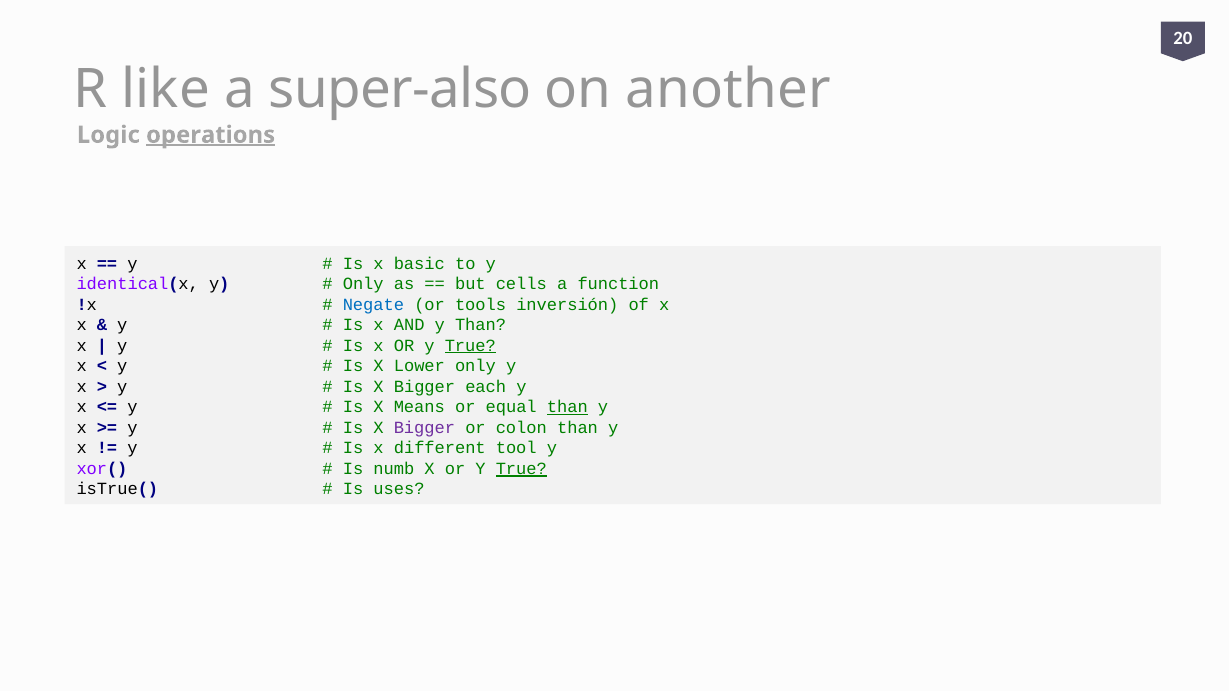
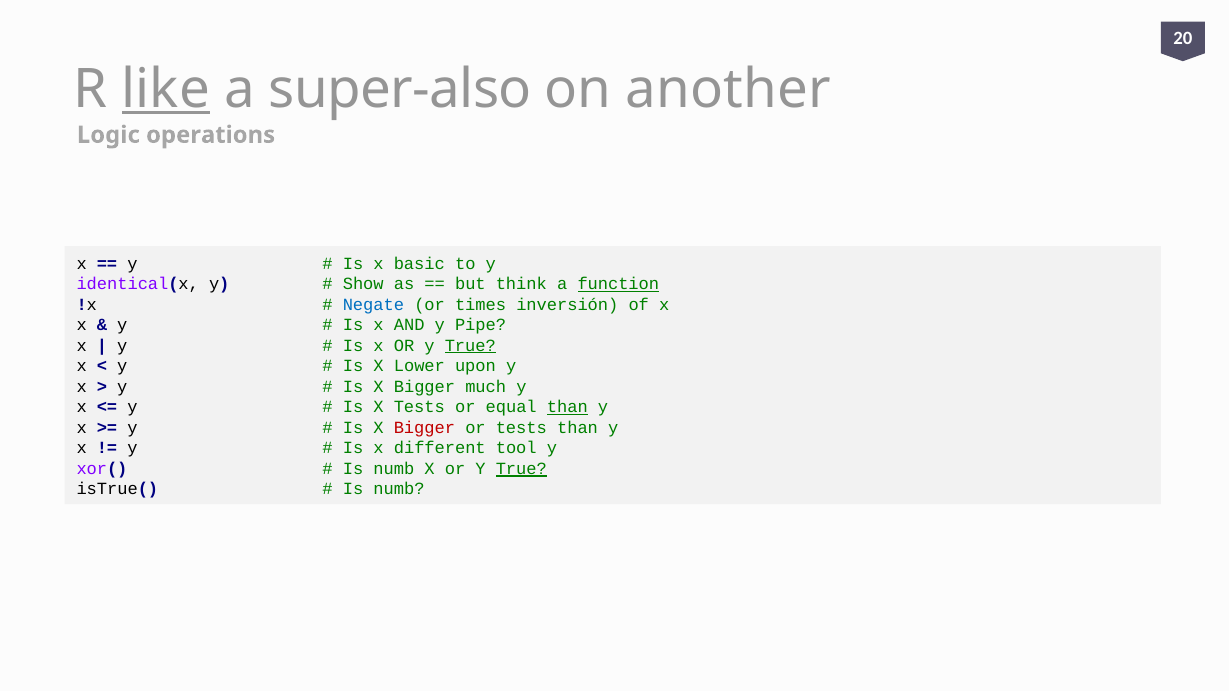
like underline: none -> present (166, 89)
operations underline: present -> none (211, 135)
Only: Only -> Show (363, 284)
cells: cells -> think (521, 284)
function underline: none -> present (618, 284)
tools: tools -> times (481, 305)
y Than: Than -> Pipe (481, 325)
Lower only: only -> upon (475, 366)
each: each -> much (486, 387)
X Means: Means -> Tests (419, 407)
Bigger colour: purple -> red (424, 428)
or colon: colon -> tests (521, 428)
uses: uses -> numb (399, 489)
